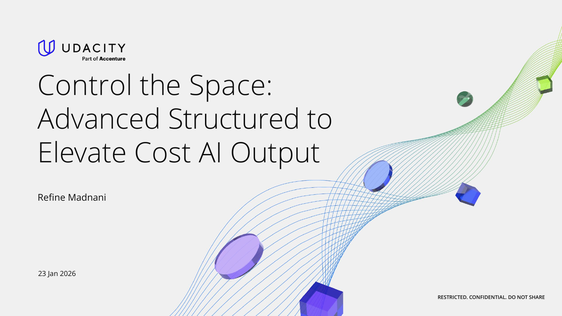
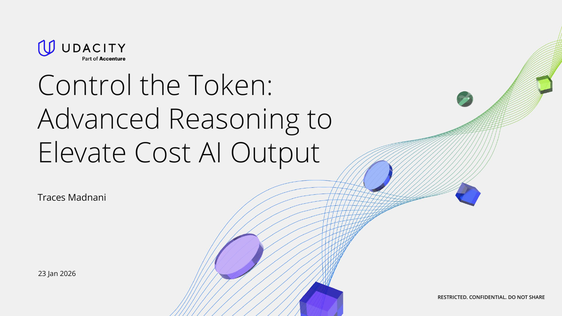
Space: Space -> Token (231, 86)
Structured: Structured -> Reasoning (234, 120)
Refine: Refine -> Traces (52, 198)
